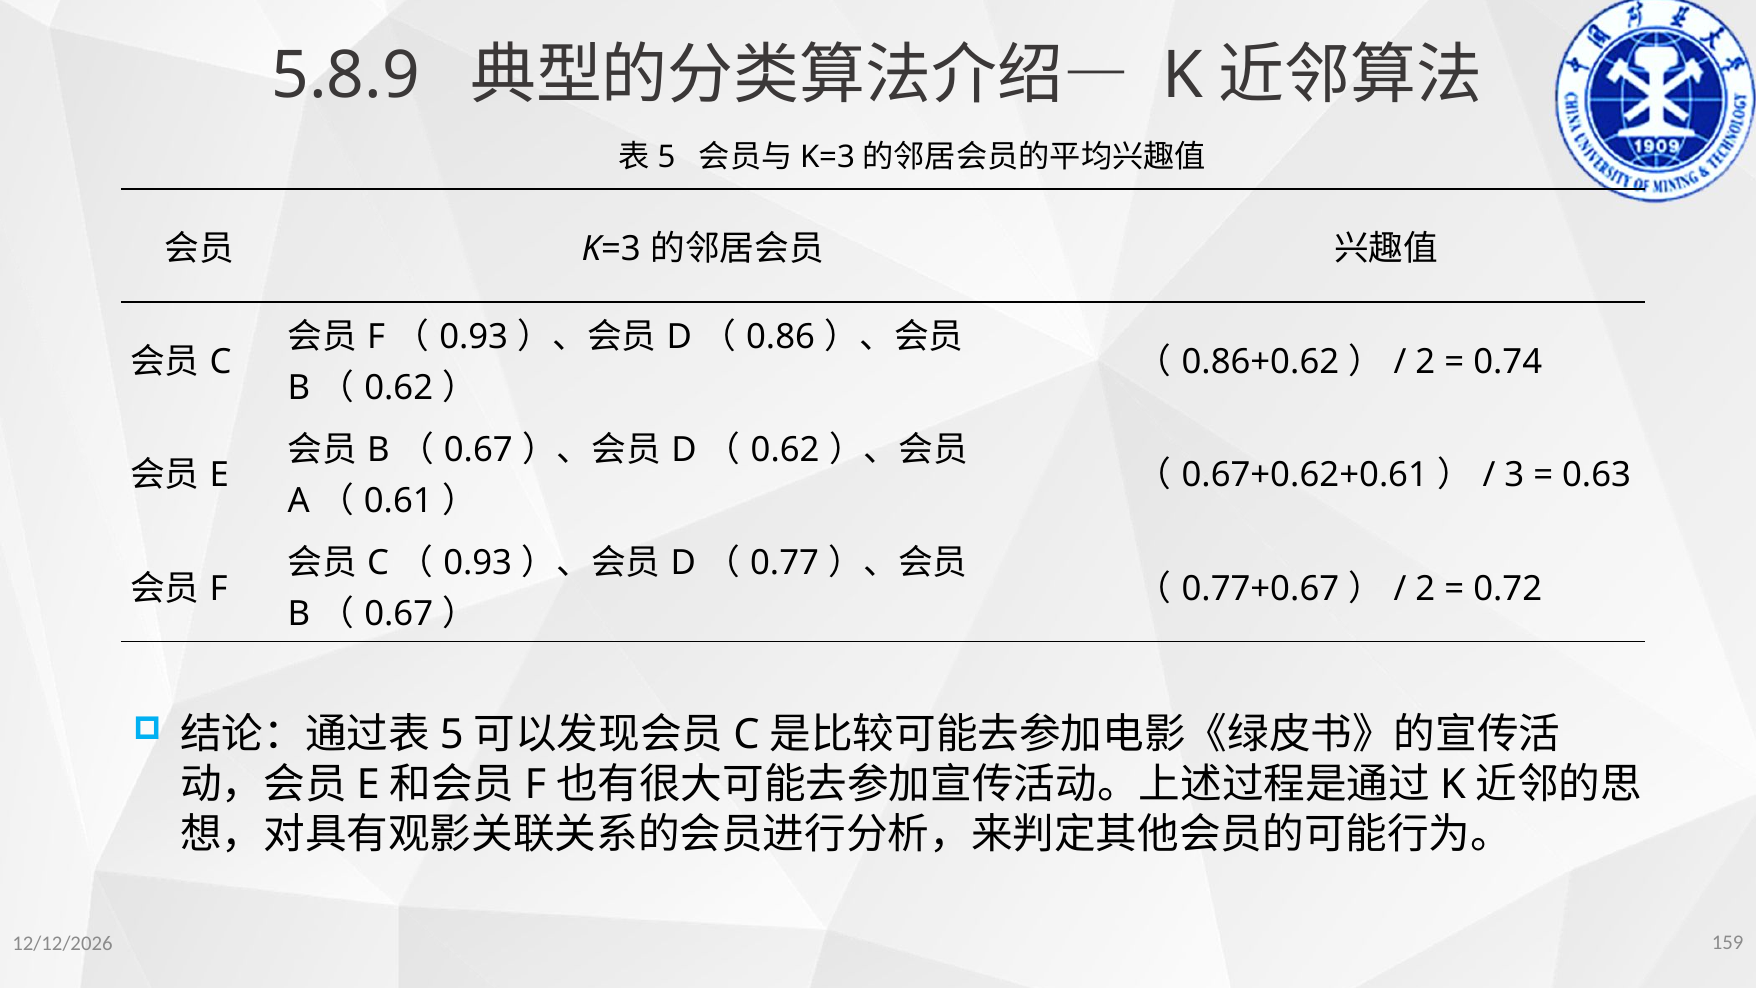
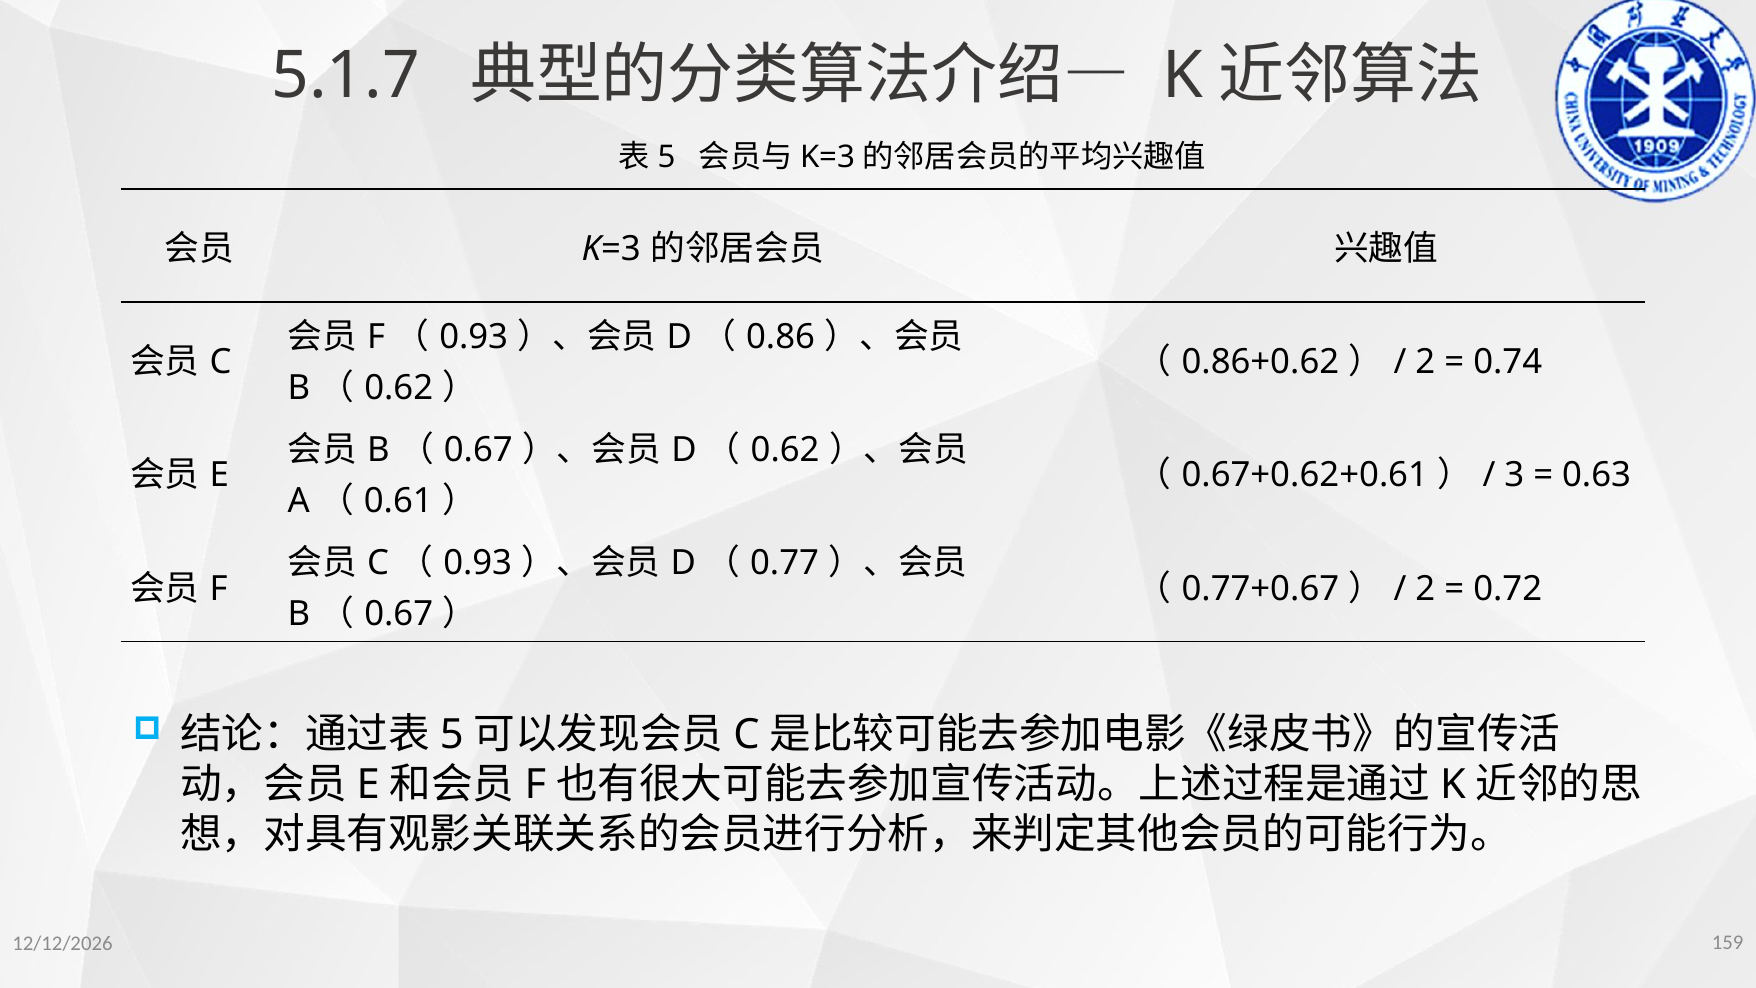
5.8.9: 5.8.9 -> 5.1.7 (346, 76)
